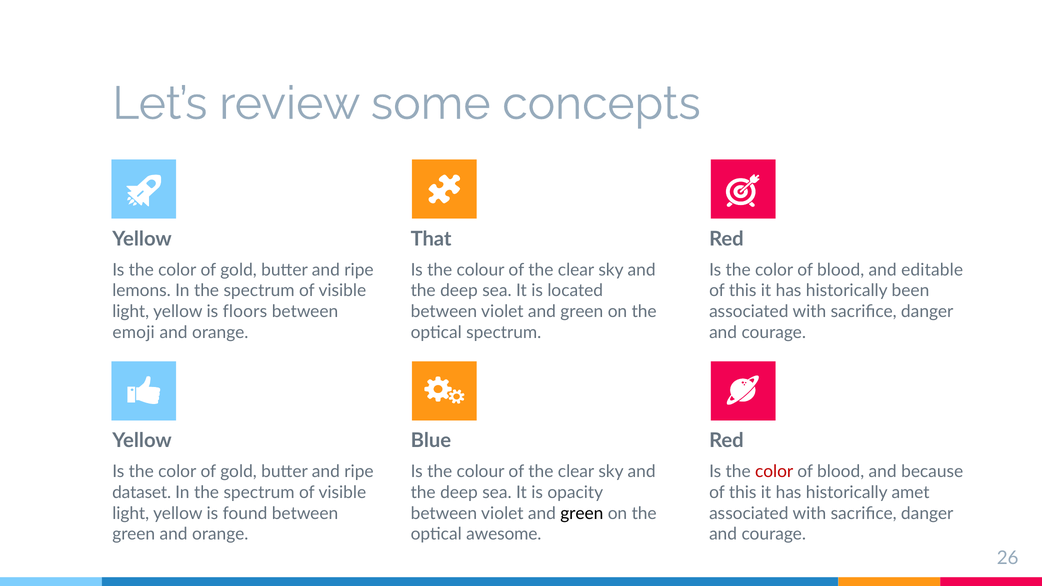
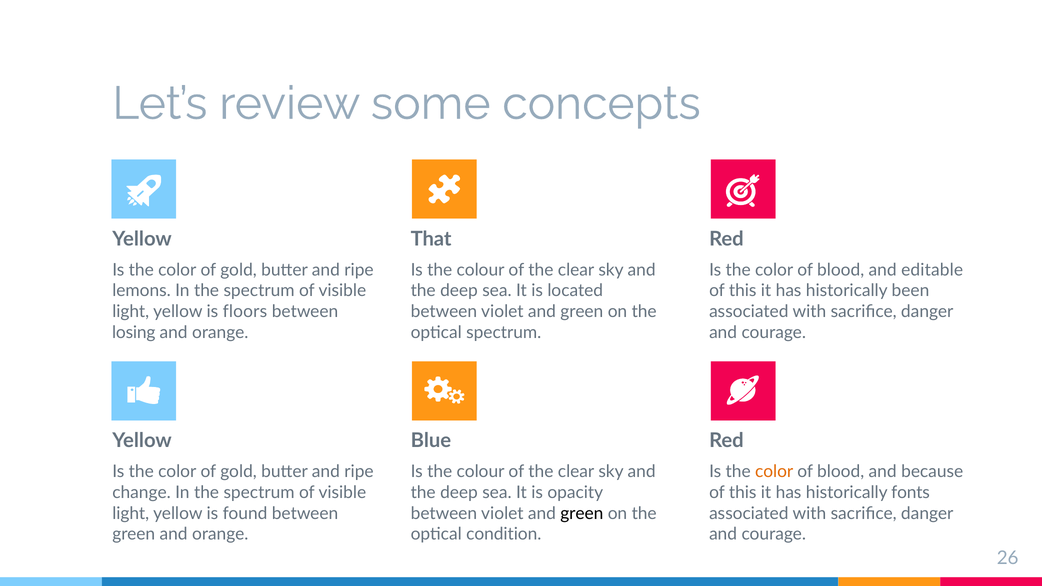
emoji: emoji -> losing (134, 333)
color colour: red -> orange (774, 472)
dataset: dataset -> change (142, 493)
amet: amet -> fonts (911, 493)
awesome: awesome -> condition (504, 534)
